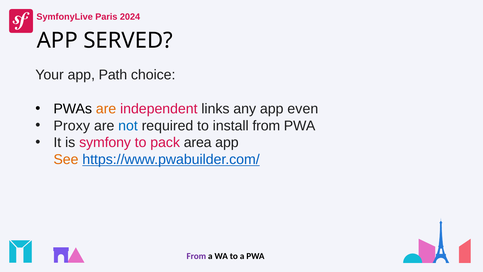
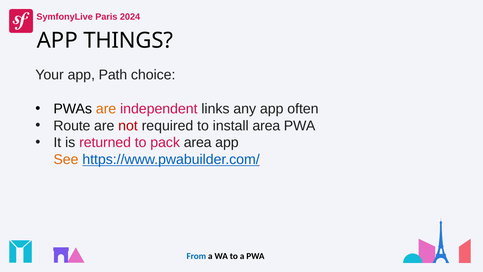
SERVED: SERVED -> THINGS (128, 41)
even: even -> often (303, 109)
Proxy: Proxy -> Route (72, 126)
not colour: blue -> red (128, 126)
install from: from -> area (266, 126)
symfony: symfony -> returned (105, 143)
From colour: purple -> blue (196, 256)
